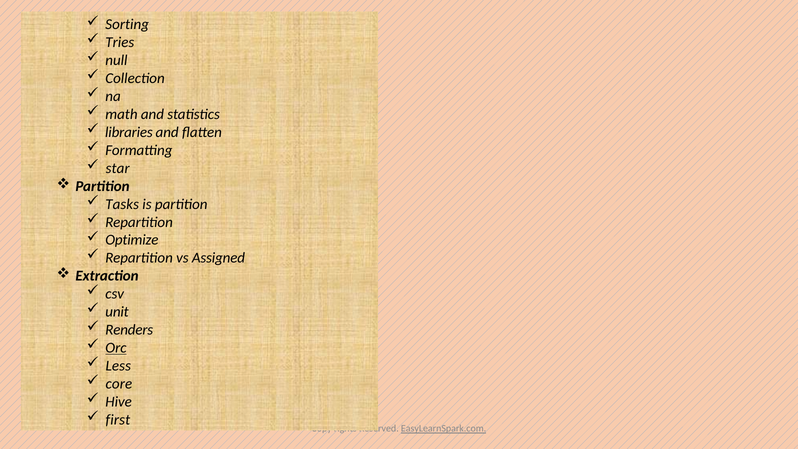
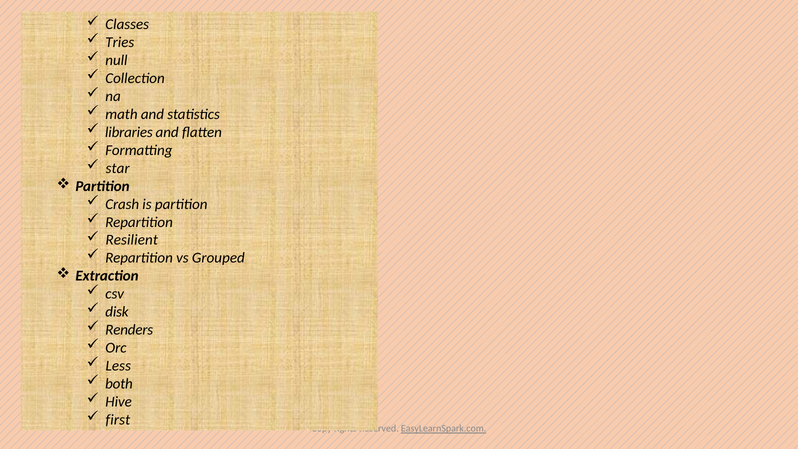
Sorting: Sorting -> Classes (127, 25)
Tasks: Tasks -> Crash (122, 204)
Optimize: Optimize -> Resilient (132, 240)
Assigned: Assigned -> Grouped (218, 258)
unit: unit -> disk (117, 312)
Orc underline: present -> none (116, 348)
core: core -> both (119, 384)
